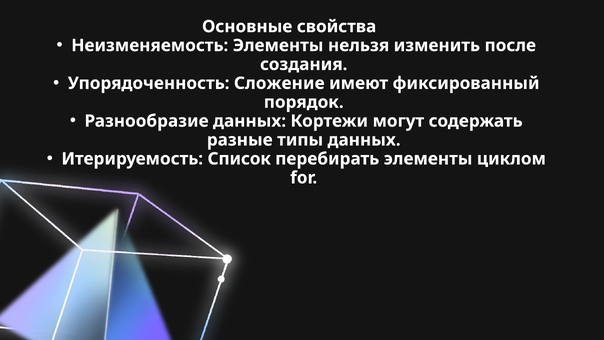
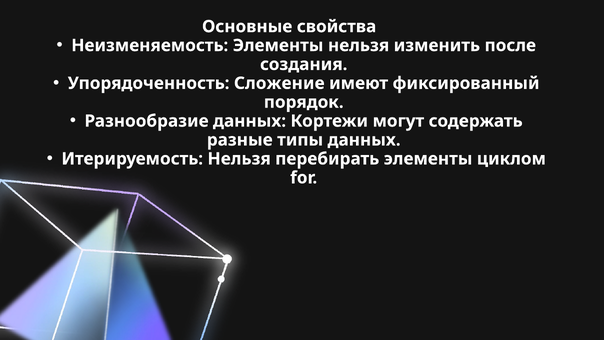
Итерируемость Список: Список -> Нельзя (239, 159)
